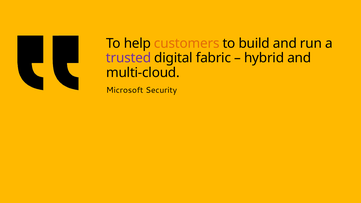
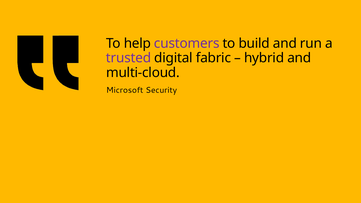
customers colour: orange -> purple (187, 43)
